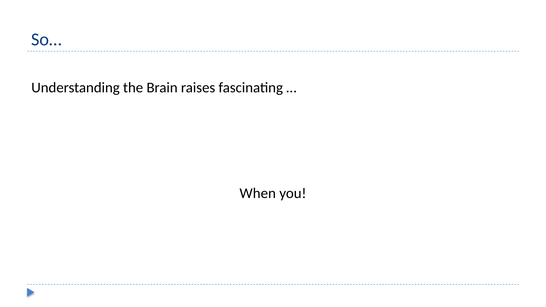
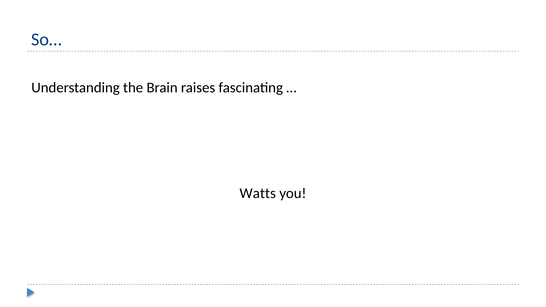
When: When -> Watts (258, 193)
